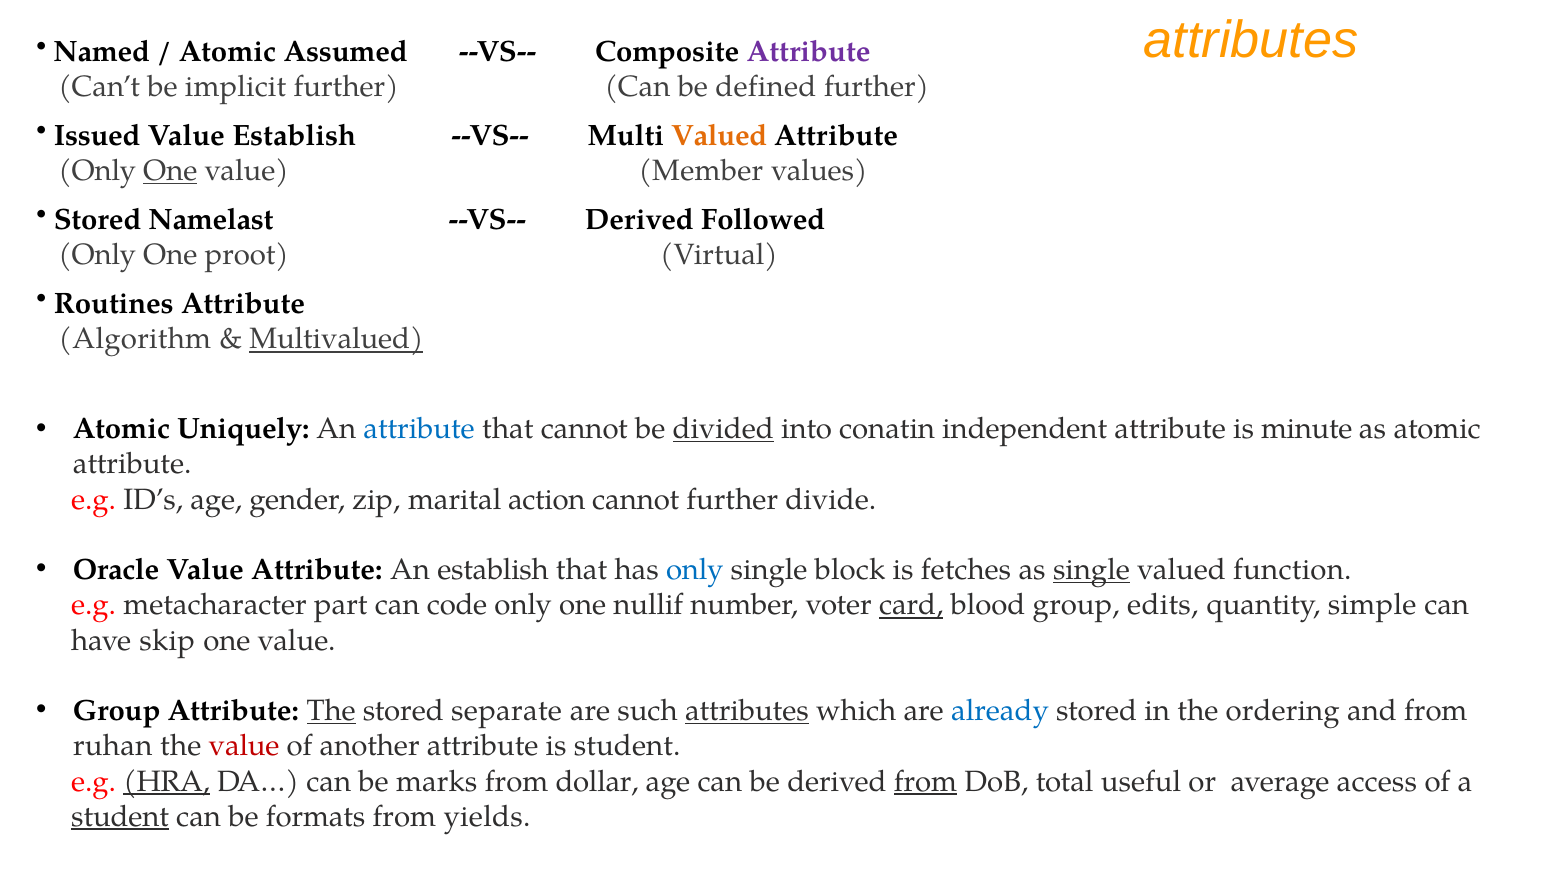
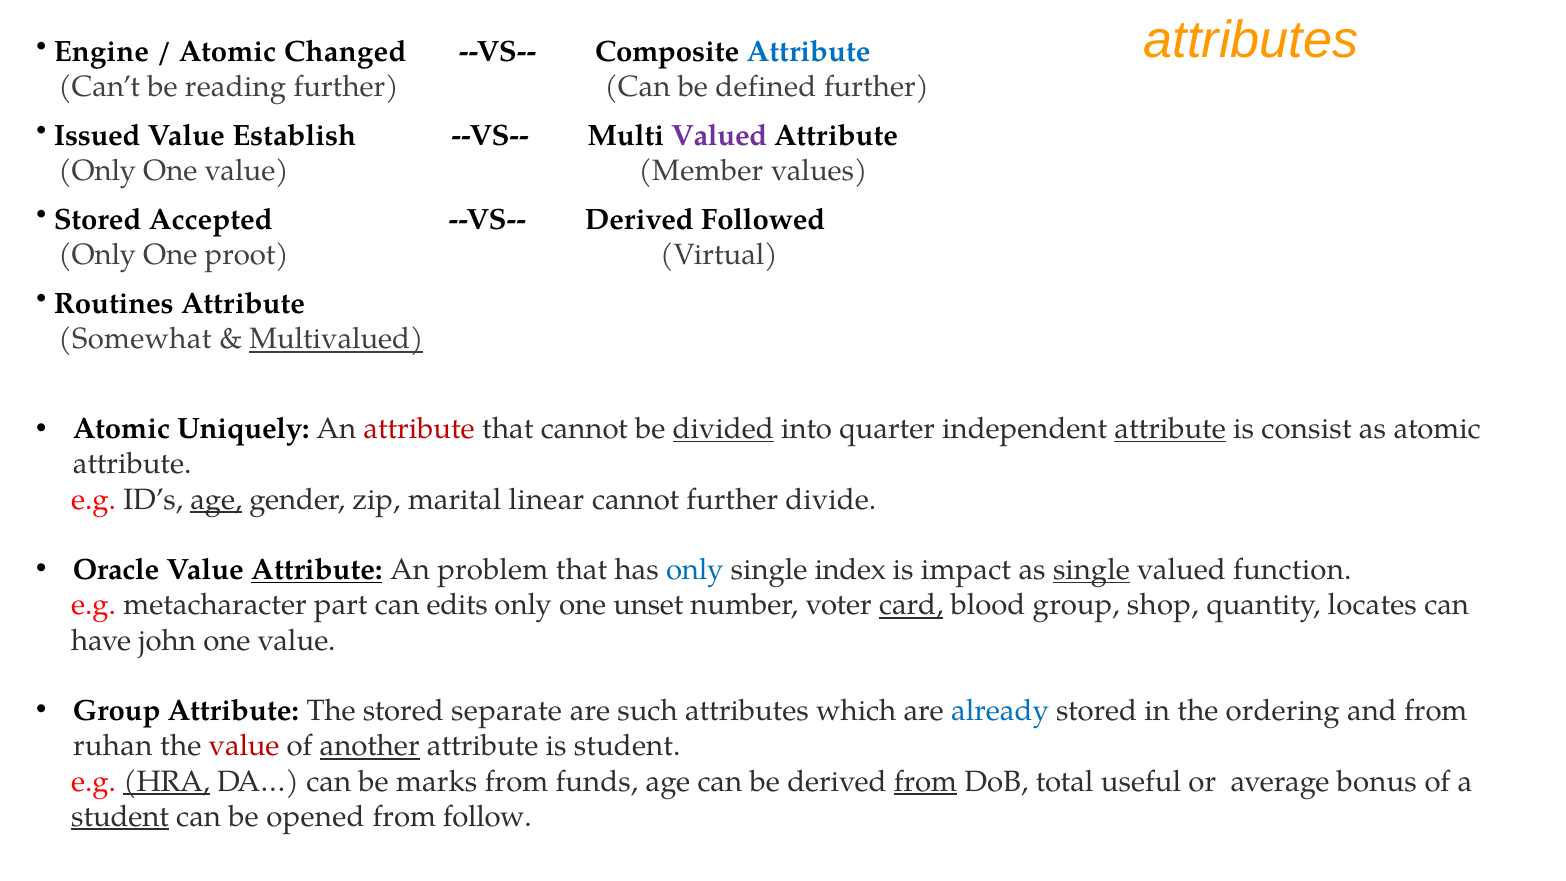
Named: Named -> Engine (101, 51)
Assumed: Assumed -> Changed (345, 51)
Attribute colour: purple -> blue (809, 51)
implicit: implicit -> reading (236, 87)
Valued colour: orange -> purple (719, 136)
One underline: present -> none (170, 171)
Namelast: Namelast -> Accepted (211, 220)
Algorithm: Algorithm -> Somewhat (135, 339)
attribute colour: blue -> red (419, 429)
conatin: conatin -> quarter (887, 429)
attribute underline: none -> present (1170, 429)
minute: minute -> consist (1307, 429)
age underline: none -> present (216, 499)
action: action -> linear (546, 499)
Attribute underline: none -> present (317, 570)
An establish: establish -> problem (493, 570)
block: block -> index (850, 570)
fetches: fetches -> impact (966, 570)
code: code -> edits (457, 605)
nullif: nullif -> unset (648, 605)
edits: edits -> shop (1163, 605)
simple: simple -> locates (1372, 605)
skip: skip -> john (167, 640)
The underline: present -> none (331, 711)
attributes underline: present -> none (747, 711)
another underline: none -> present (370, 746)
dollar: dollar -> funds (597, 781)
access: access -> bonus (1377, 781)
formats: formats -> opened (315, 816)
yields: yields -> follow (487, 816)
